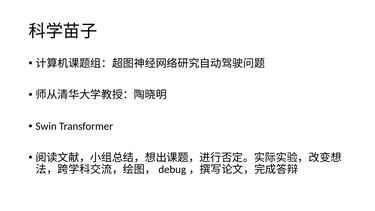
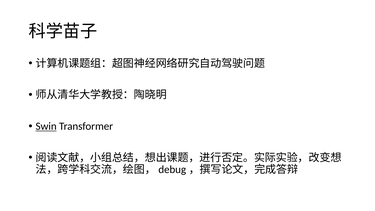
Swin underline: none -> present (46, 126)
